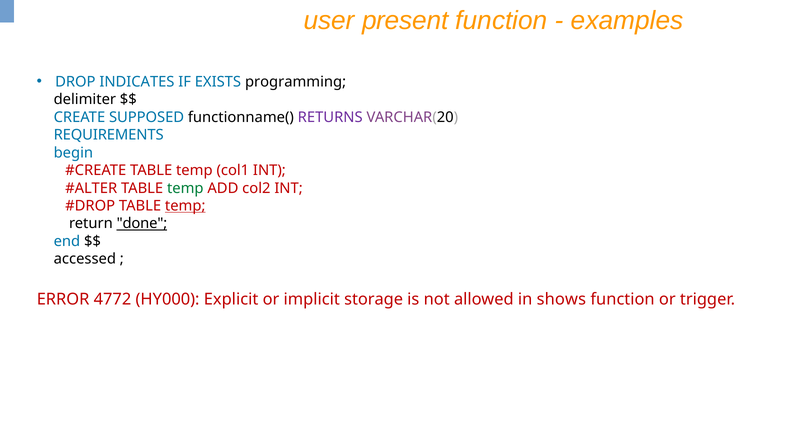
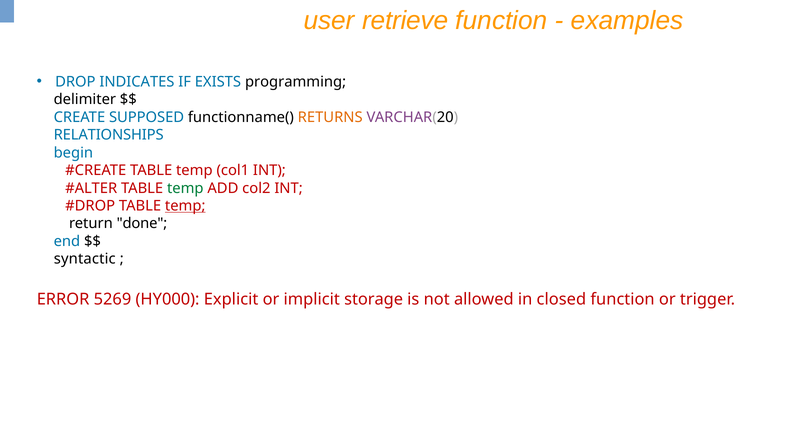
present: present -> retrieve (405, 21)
RETURNS colour: purple -> orange (330, 117)
REQUIREMENTS: REQUIREMENTS -> RELATIONSHIPS (109, 135)
done underline: present -> none (142, 224)
accessed: accessed -> syntactic (85, 259)
4772: 4772 -> 5269 (112, 299)
shows: shows -> closed (561, 299)
